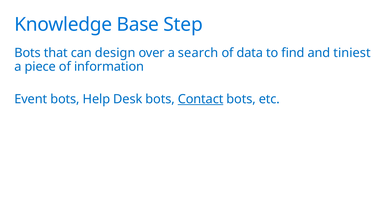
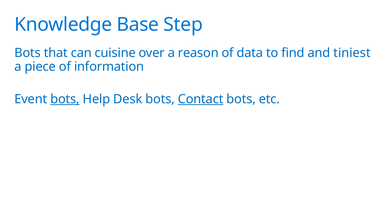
design: design -> cuisine (115, 53)
search: search -> reason (198, 53)
bots underline: none -> present (65, 99)
